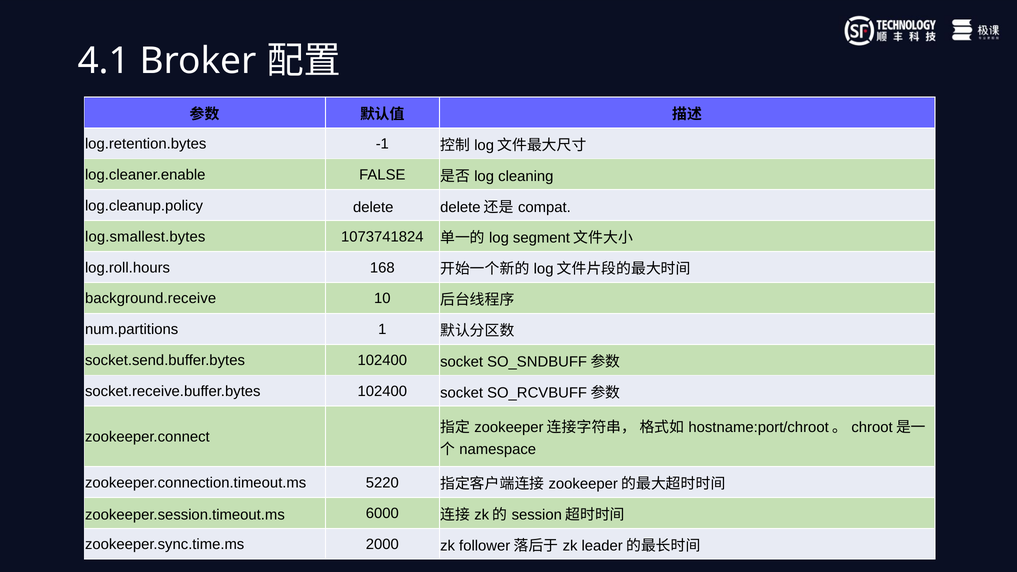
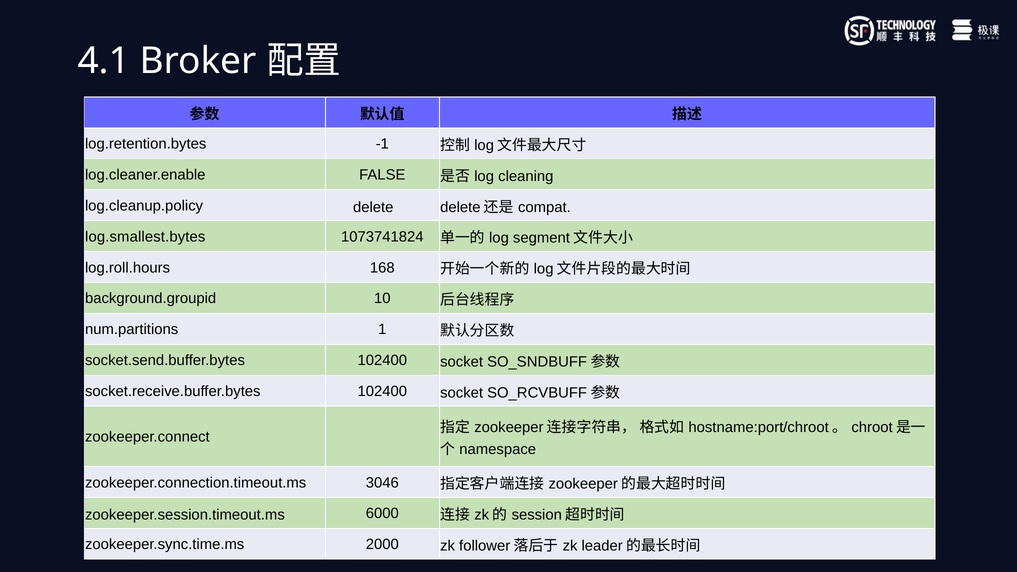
background.receive: background.receive -> background.groupid (151, 299)
5220: 5220 -> 3046 (382, 483)
